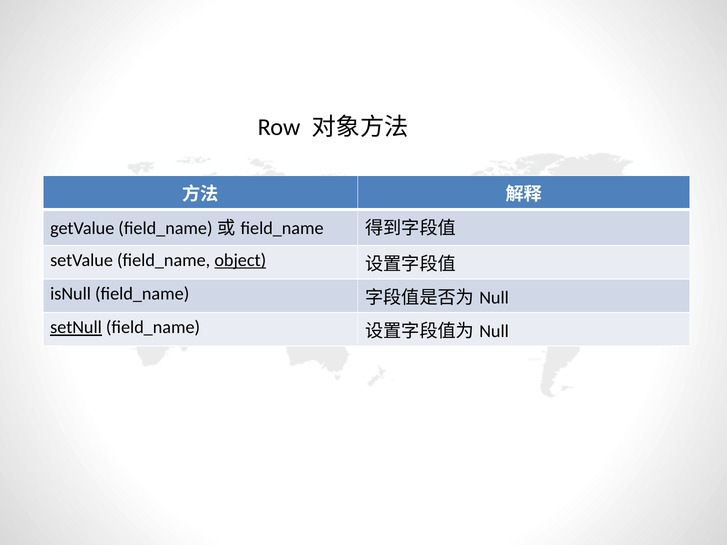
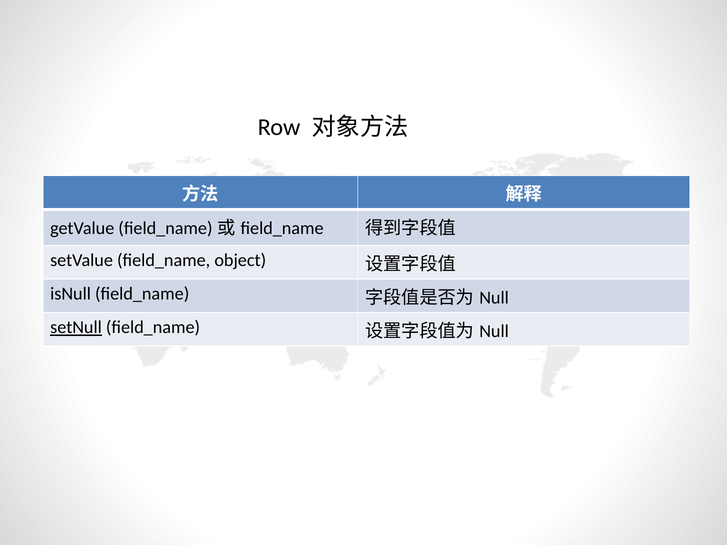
object underline: present -> none (240, 260)
